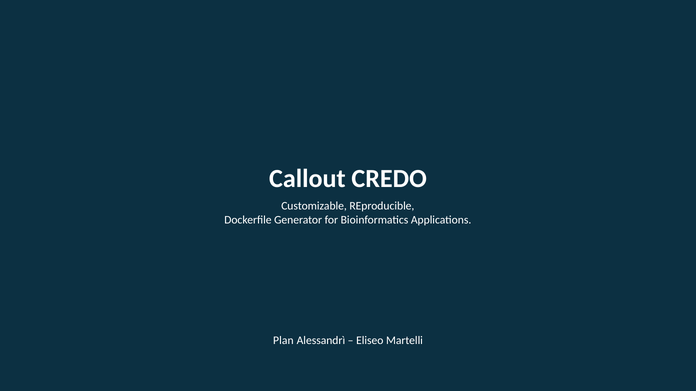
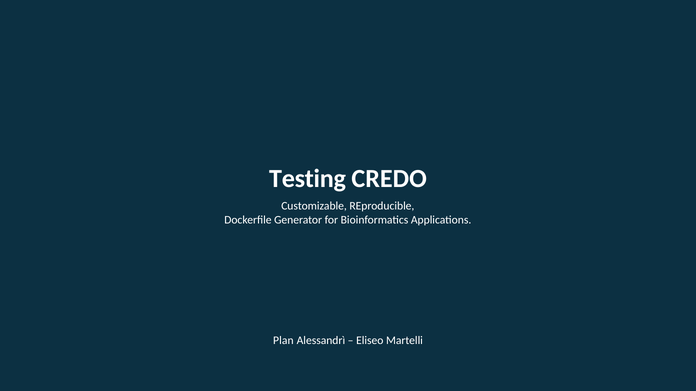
Callout: Callout -> Testing (307, 179)
